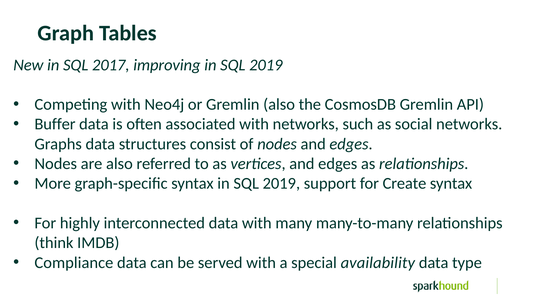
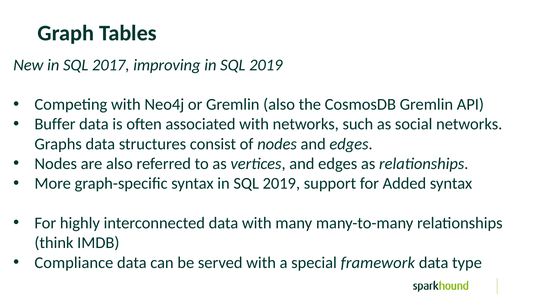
Create: Create -> Added (404, 184)
availability: availability -> framework (378, 263)
